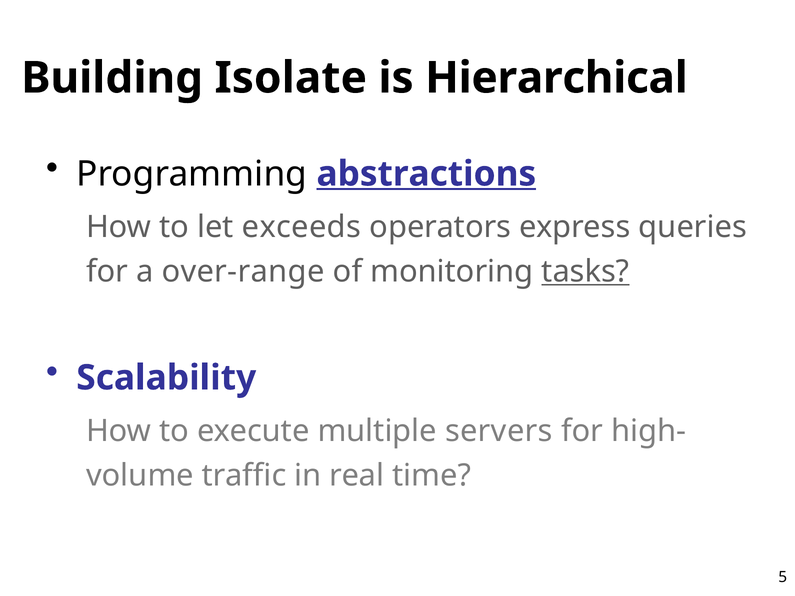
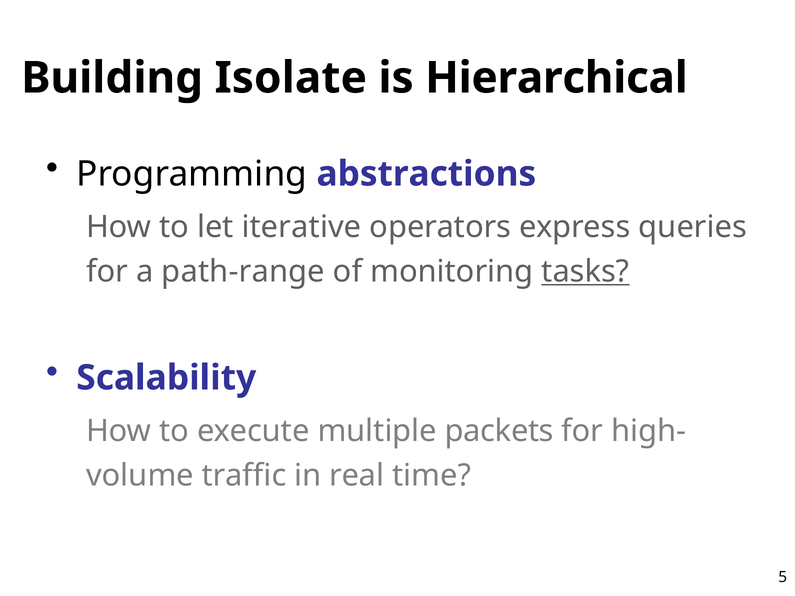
abstractions underline: present -> none (426, 174)
exceeds: exceeds -> iterative (301, 227)
over-range: over-range -> path-range (243, 272)
servers: servers -> packets (499, 431)
